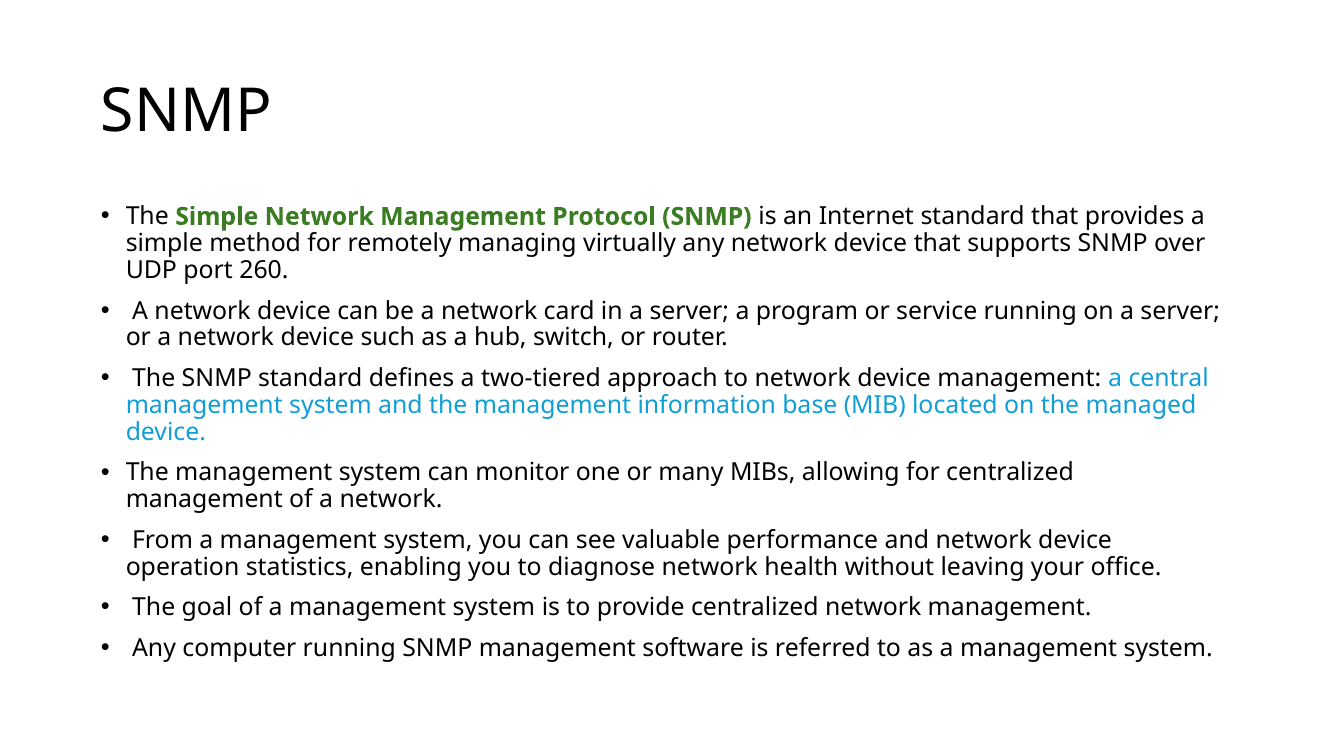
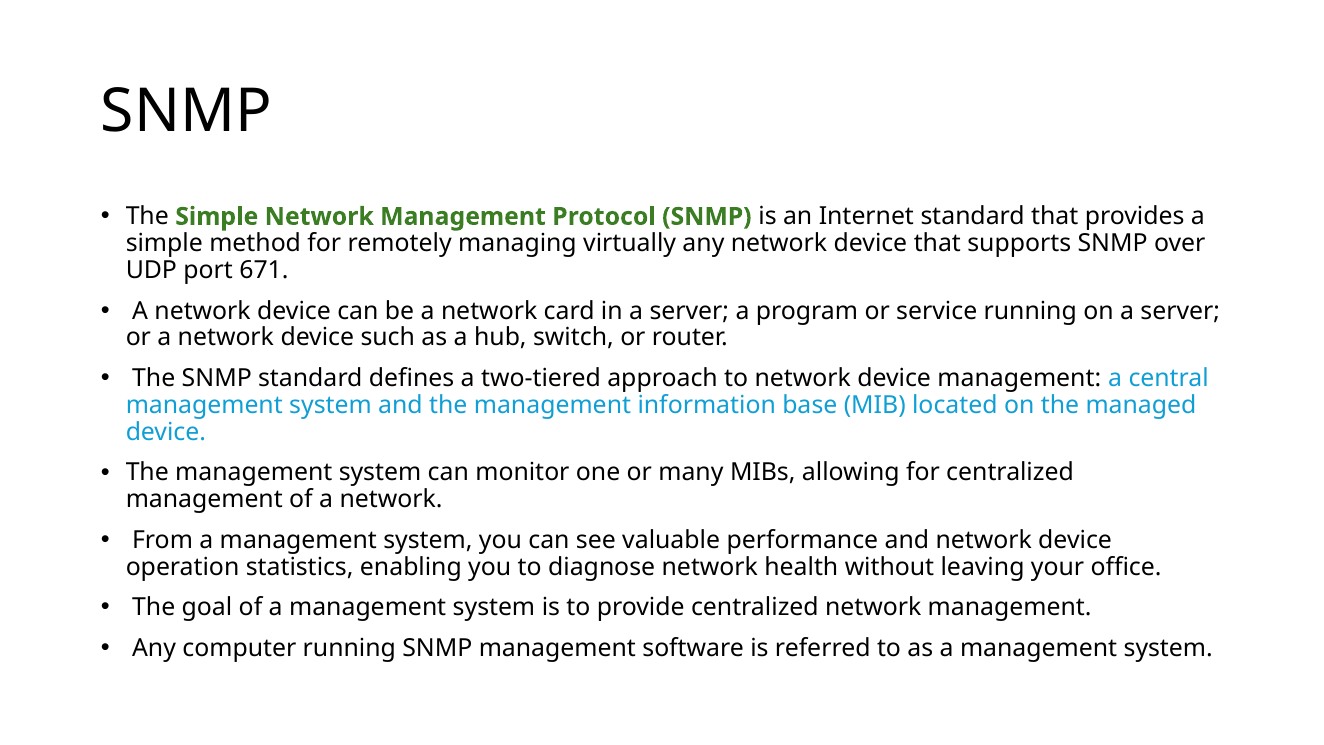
260: 260 -> 671 (264, 270)
